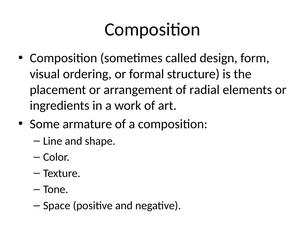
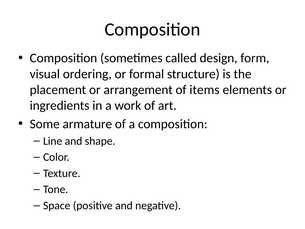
radial: radial -> items (204, 90)
